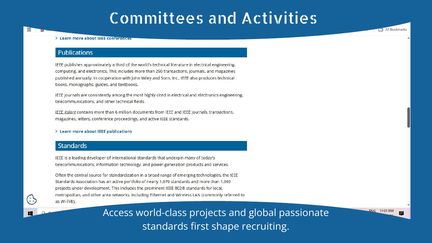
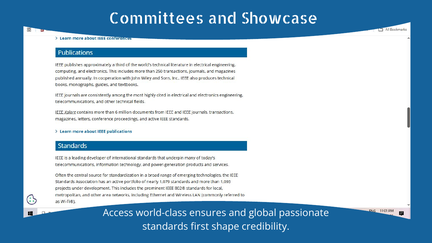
Activities: Activities -> Showcase (280, 19)
projects: projects -> ensures (208, 213)
recruiting: recruiting -> credibility (266, 227)
